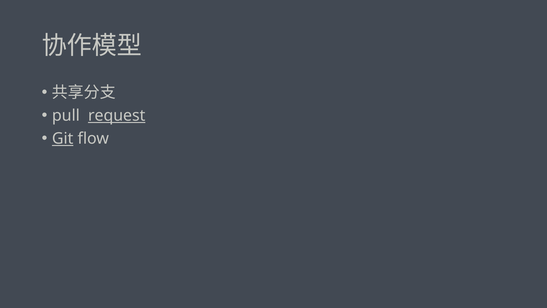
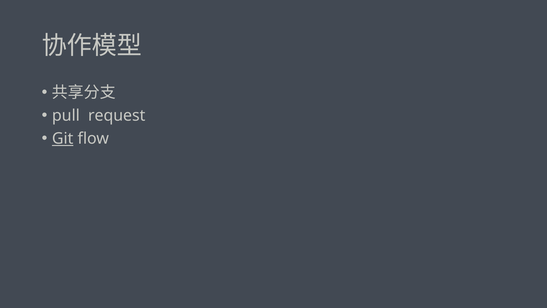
request underline: present -> none (117, 115)
